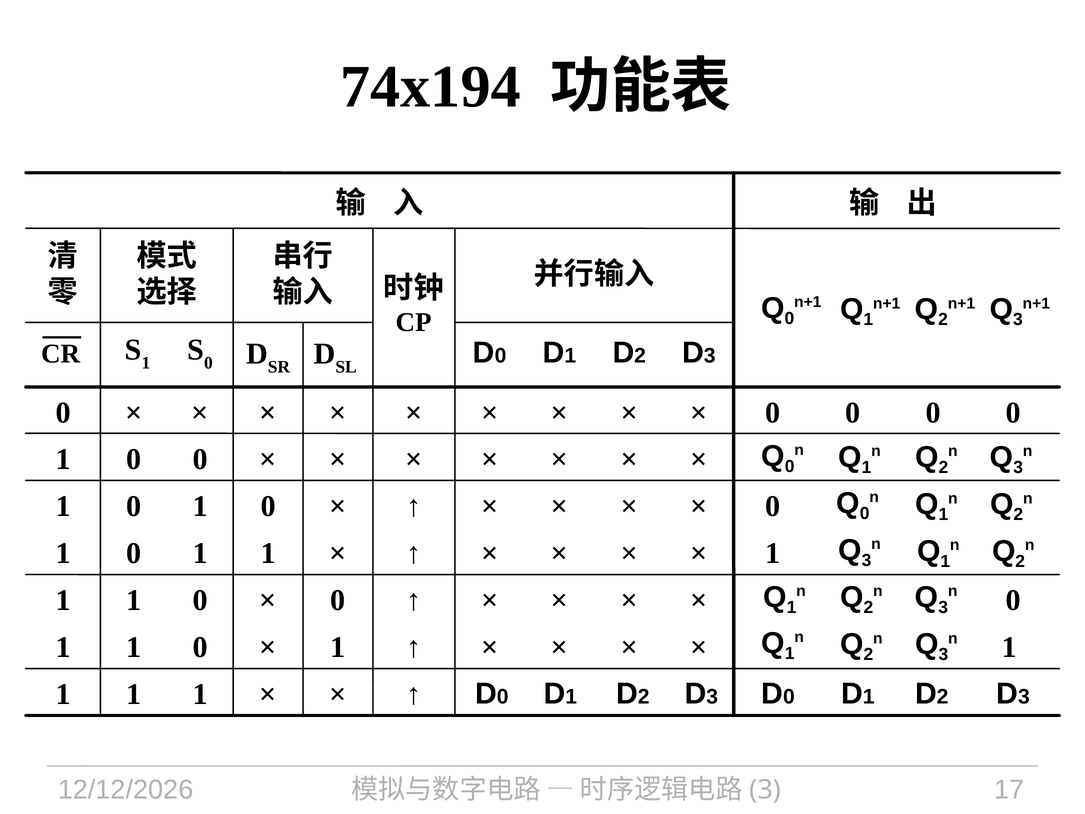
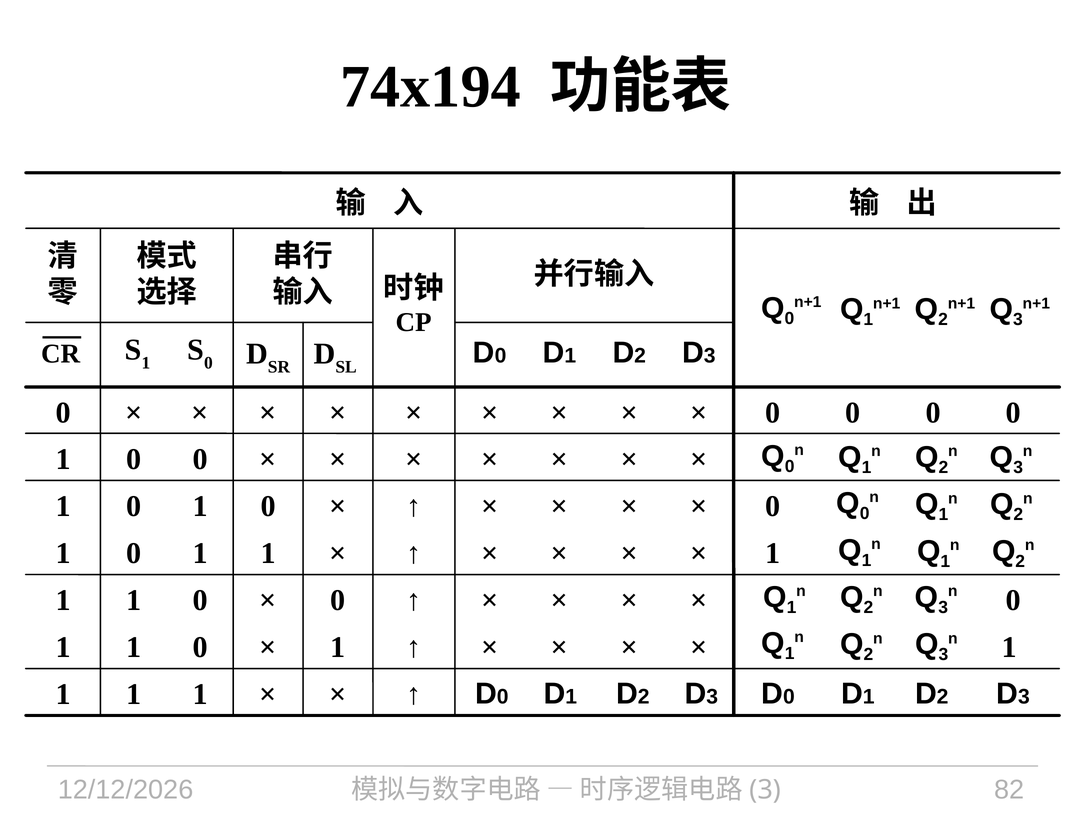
3: 3 -> 1 (867, 560)
17: 17 -> 82 (1009, 789)
